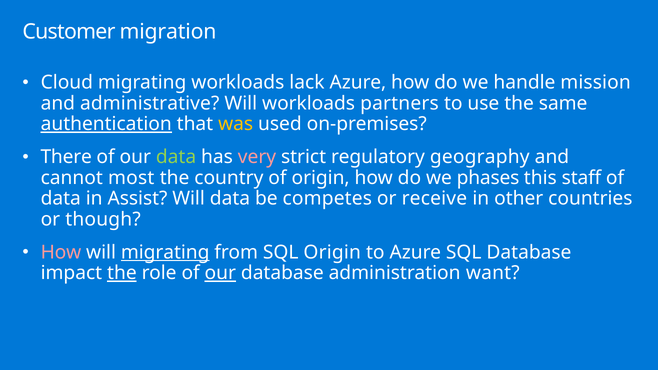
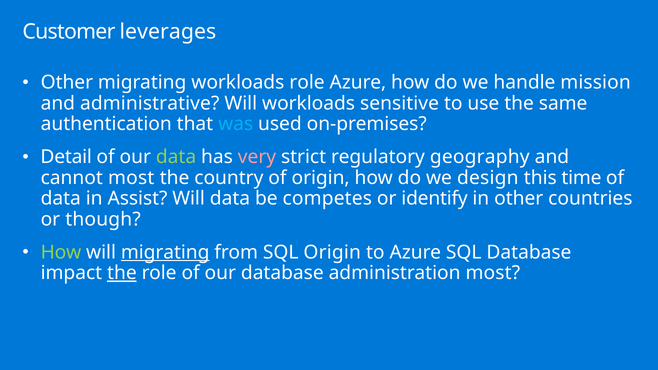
migration: migration -> leverages (168, 32)
Cloud: Cloud -> Other (67, 83)
workloads lack: lack -> role (307, 83)
partners: partners -> sensitive (400, 103)
authentication underline: present -> none (106, 124)
was colour: yellow -> light blue (236, 124)
There: There -> Detail (66, 157)
phases: phases -> design (488, 178)
staff: staff -> time (581, 178)
receive: receive -> identify (435, 199)
How colour: pink -> light green (61, 252)
our underline: present -> none (220, 273)
administration want: want -> most (493, 273)
